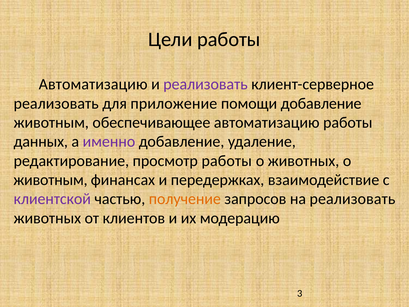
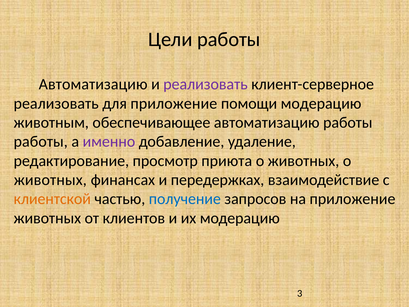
помощи добавление: добавление -> модерацию (321, 103)
данных: данных -> работы (41, 142)
просмотр работы: работы -> приюта (227, 161)
животным: животным -> животных (50, 180)
клиентской colour: purple -> orange (52, 199)
получение colour: orange -> blue (185, 199)
на реализовать: реализовать -> приложение (352, 199)
